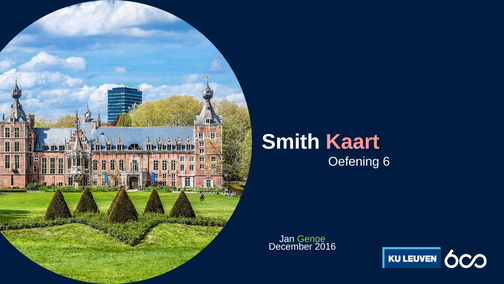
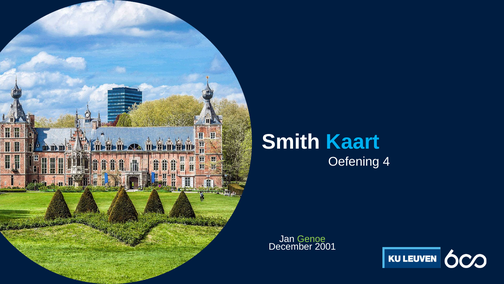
Kaart colour: pink -> light blue (353, 142)
6: 6 -> 4 (386, 161)
2016: 2016 -> 2001 (325, 246)
